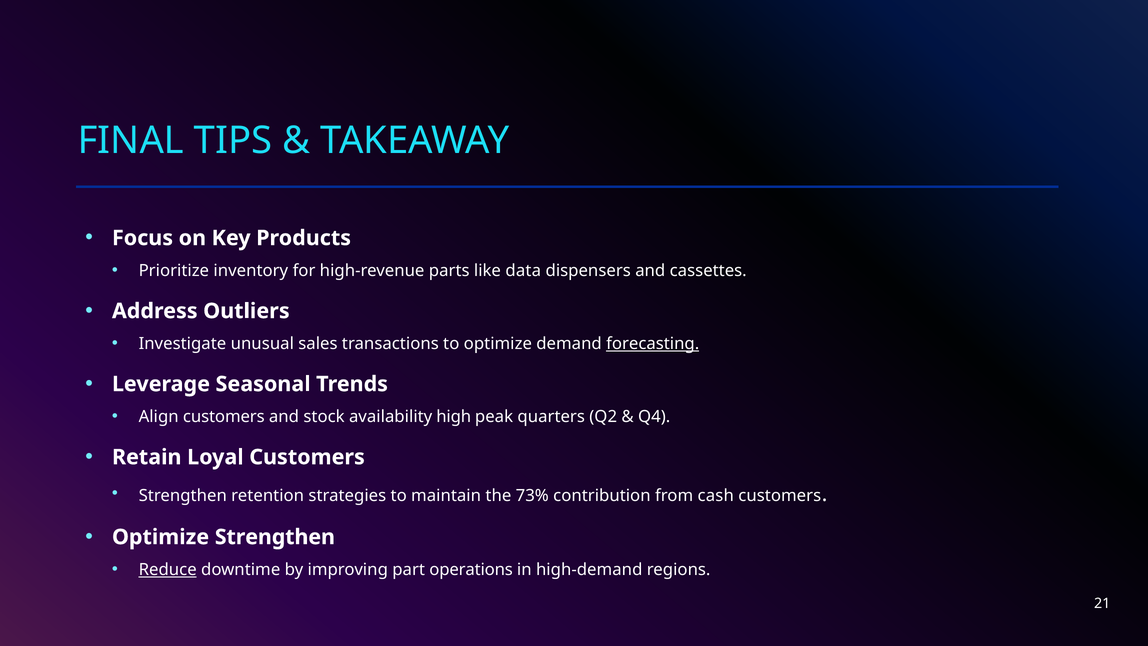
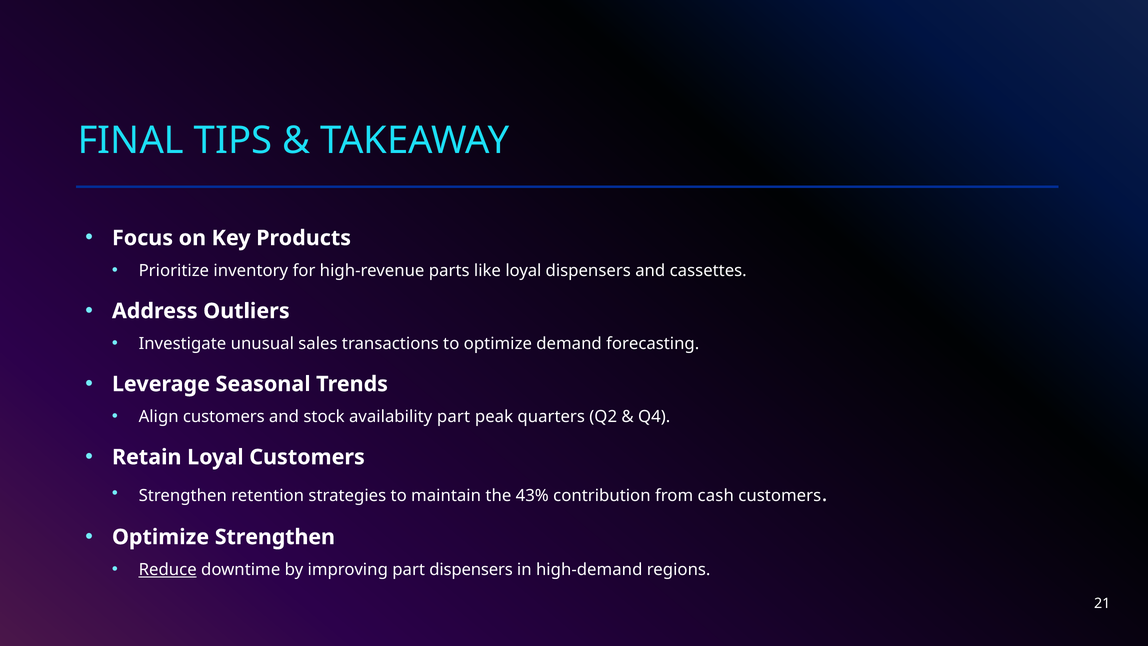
like data: data -> loyal (523, 271)
forecasting underline: present -> none (653, 344)
availability high: high -> part (454, 417)
73%: 73% -> 43% (532, 496)
part operations: operations -> dispensers (471, 569)
